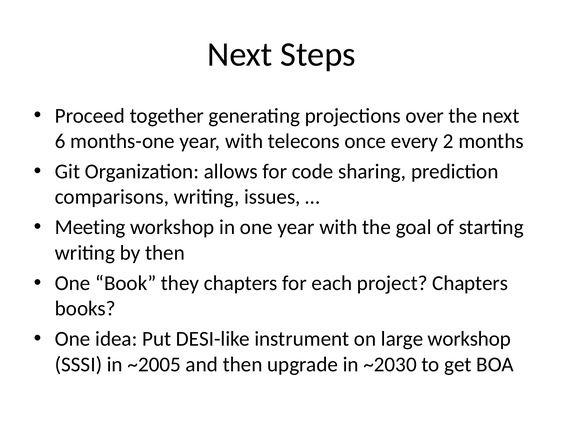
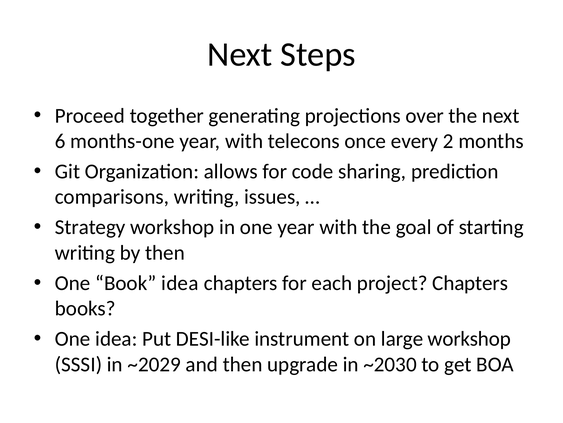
Meeting: Meeting -> Strategy (90, 227)
Book they: they -> idea (180, 283)
~2005: ~2005 -> ~2029 (154, 364)
